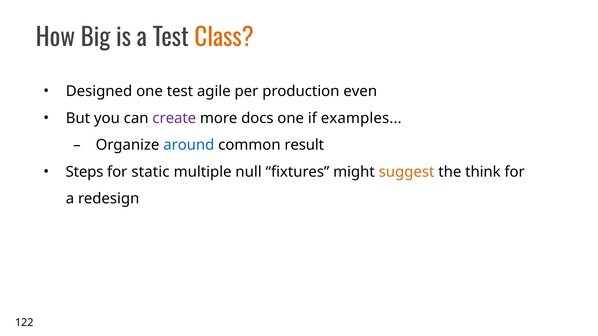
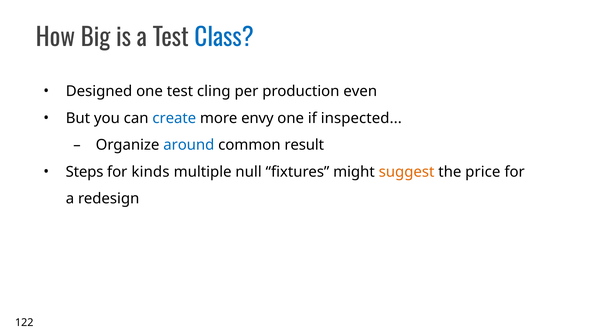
Class colour: orange -> blue (224, 38)
agile: agile -> cling (214, 91)
create colour: purple -> blue (174, 118)
docs: docs -> envy (257, 118)
examples: examples -> inspected (361, 118)
static: static -> kinds (150, 172)
think: think -> price (483, 172)
